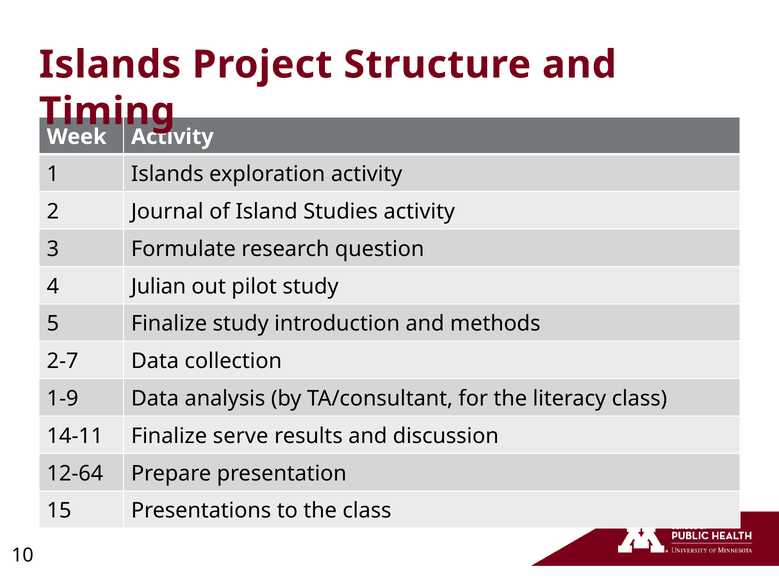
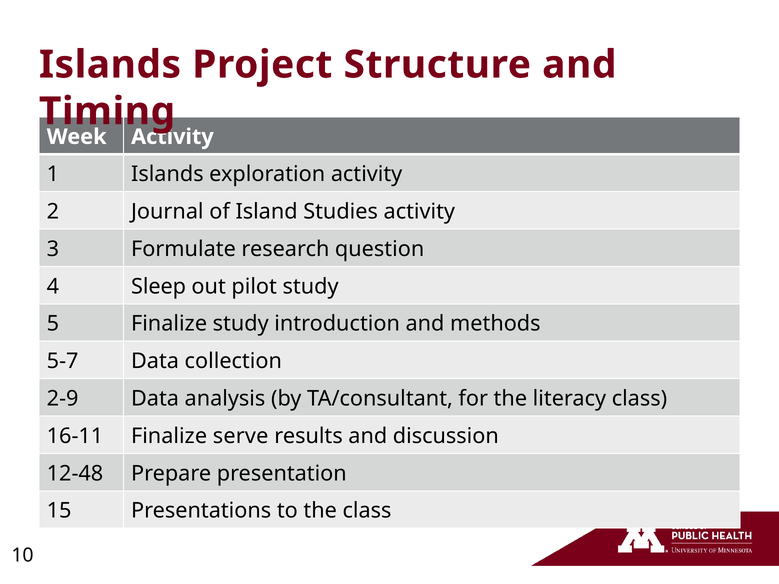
Julian: Julian -> Sleep (159, 287)
2-7: 2-7 -> 5-7 (63, 361)
1-9: 1-9 -> 2-9 (63, 399)
14-11: 14-11 -> 16-11 (75, 436)
12-64: 12-64 -> 12-48 (75, 474)
